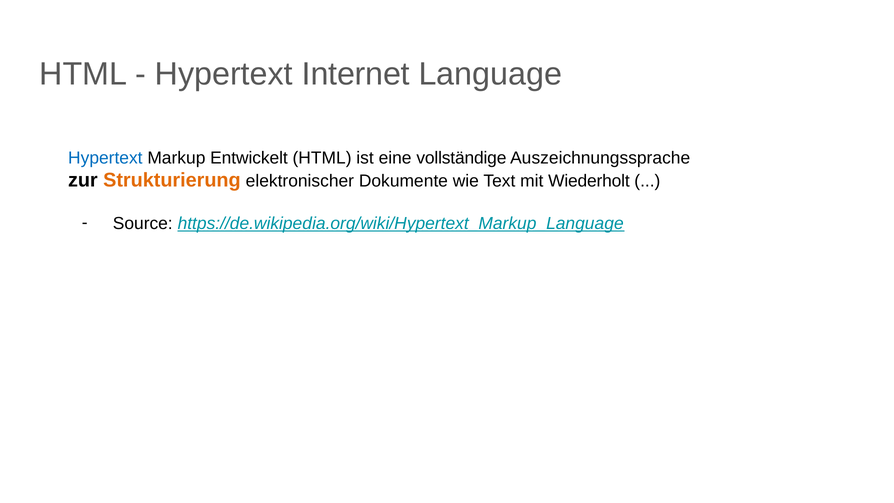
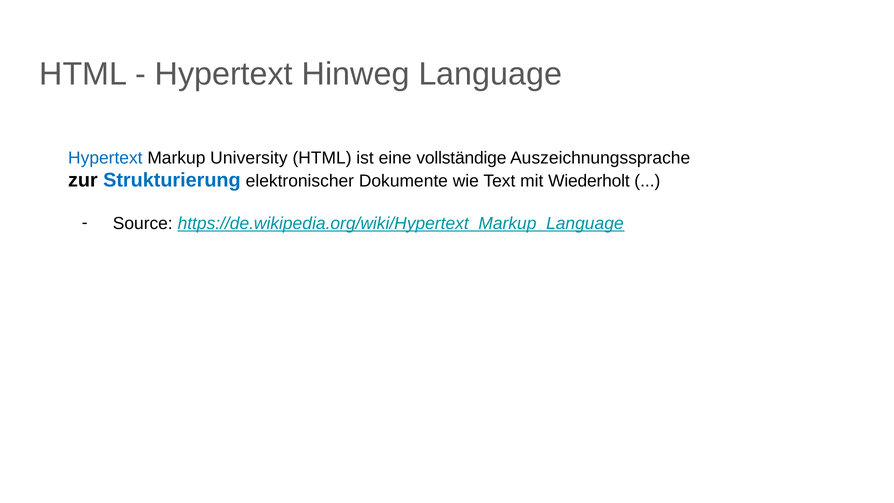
Internet: Internet -> Hinweg (356, 74)
Entwickelt: Entwickelt -> University (249, 158)
Strukturierung colour: orange -> blue (172, 180)
